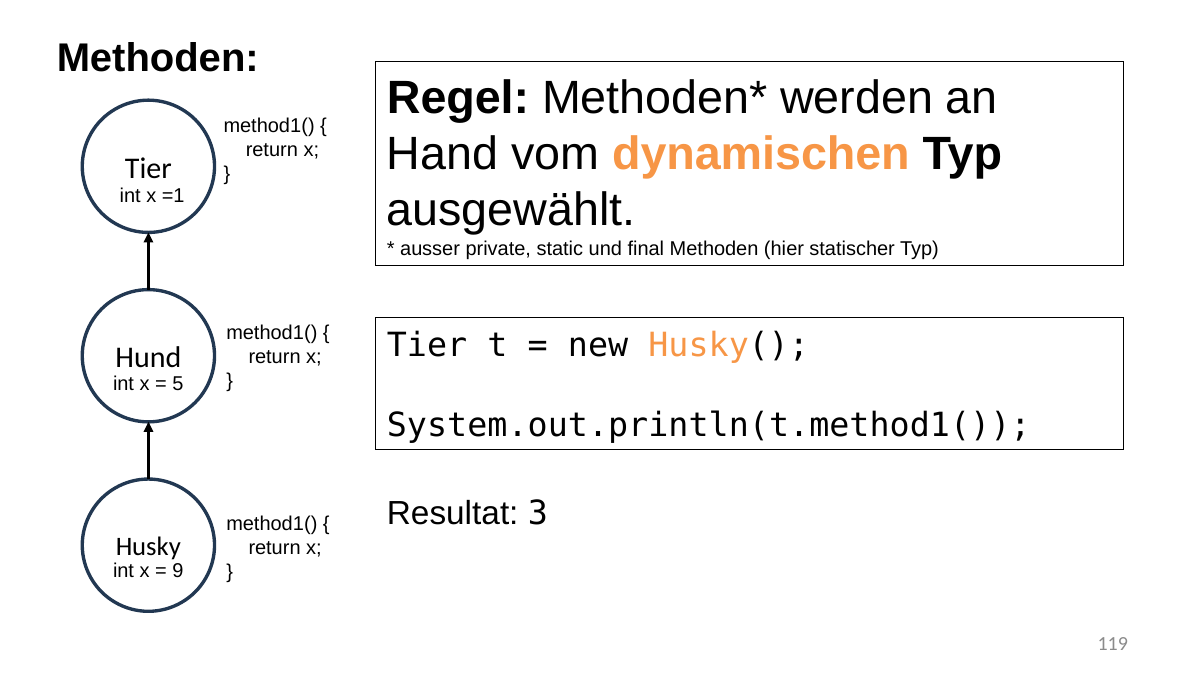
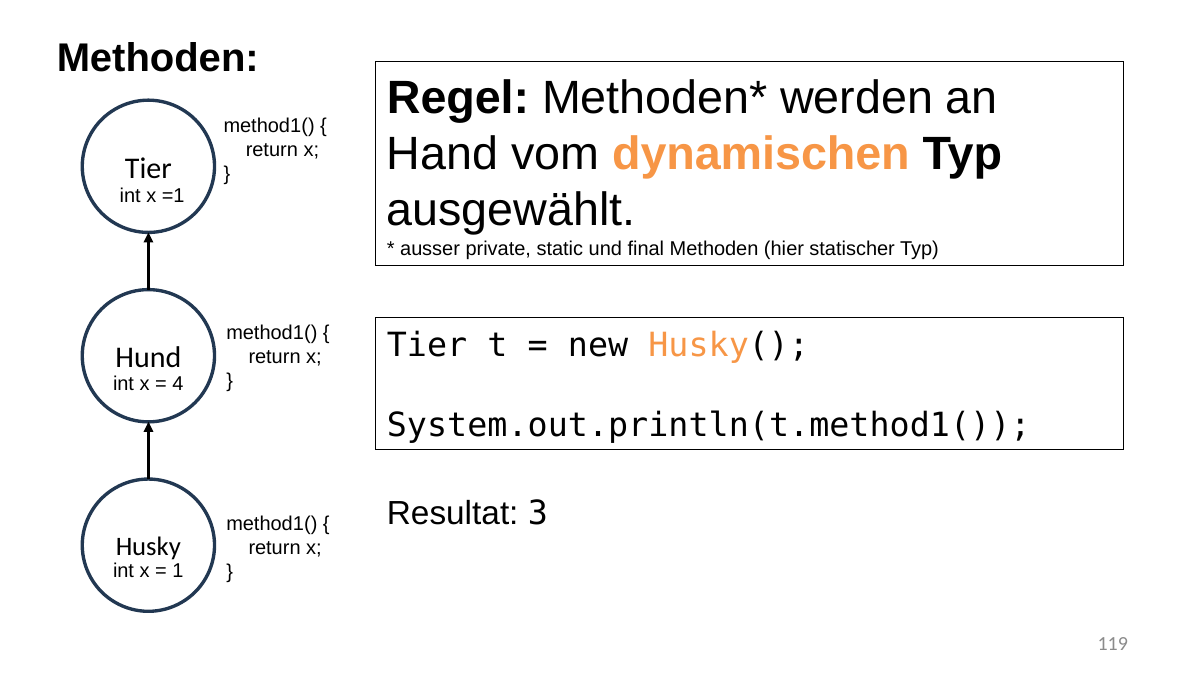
5: 5 -> 4 (178, 384)
9: 9 -> 1 (178, 571)
